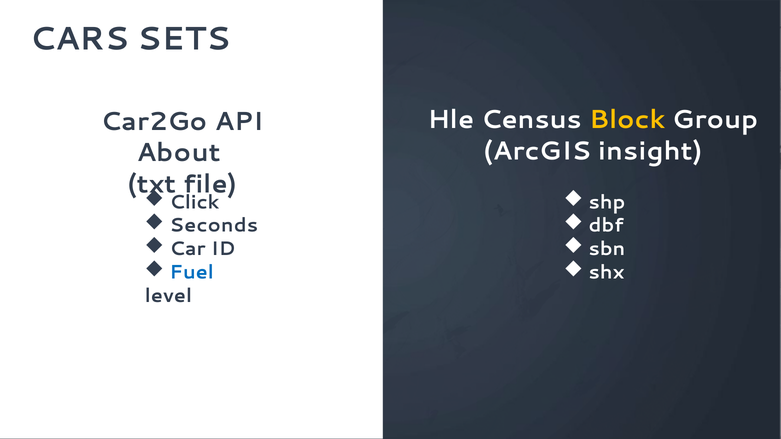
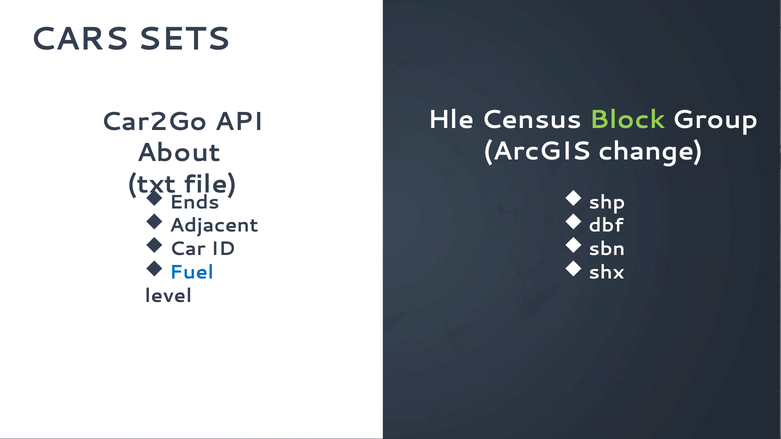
Block colour: yellow -> light green (627, 120)
insight: insight -> change (651, 151)
Click: Click -> Ends (194, 202)
Seconds: Seconds -> Adjacent (214, 226)
